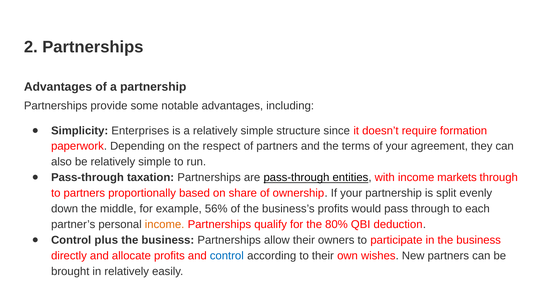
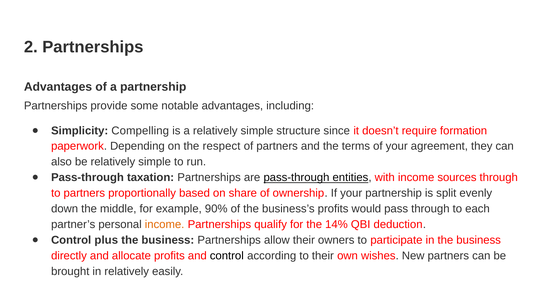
Enterprises: Enterprises -> Compelling (140, 130)
markets: markets -> sources (457, 177)
56%: 56% -> 90% (216, 208)
80%: 80% -> 14% (336, 224)
control colour: blue -> black (227, 255)
